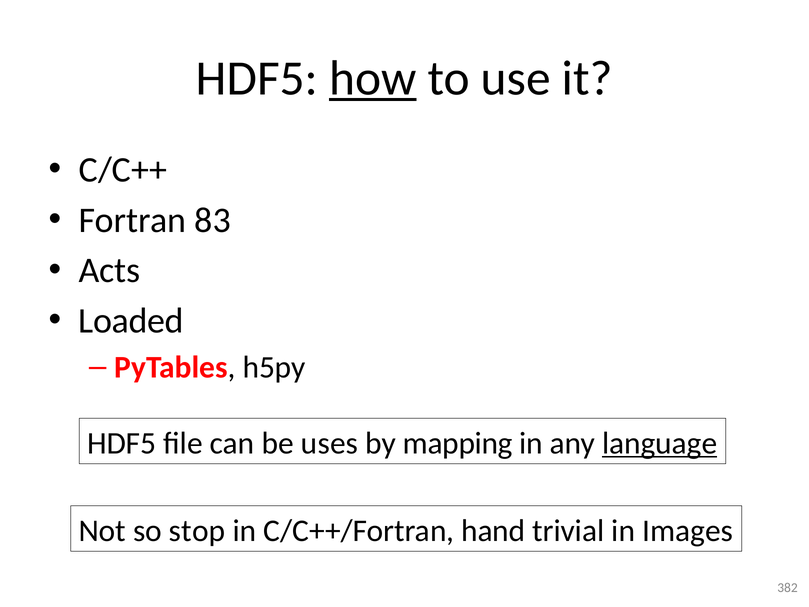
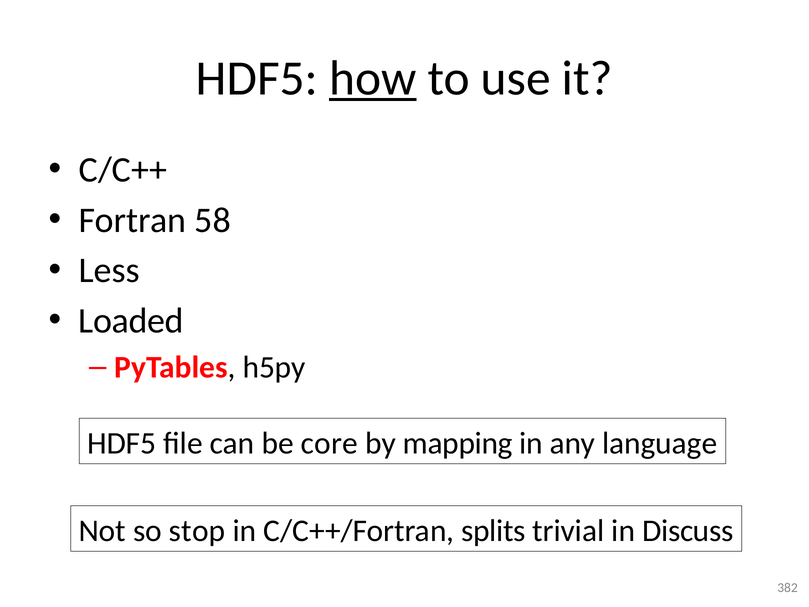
83: 83 -> 58 (213, 220)
Acts: Acts -> Less (109, 270)
uses: uses -> core (329, 443)
language underline: present -> none (660, 443)
hand: hand -> splits (493, 531)
Images: Images -> Discuss (688, 531)
